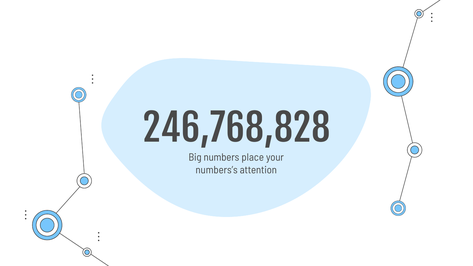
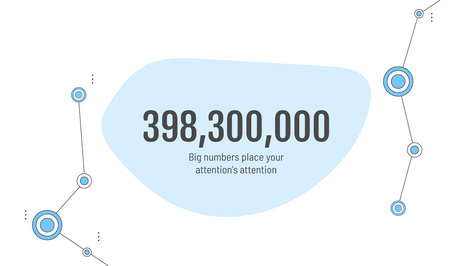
246,768,828: 246,768,828 -> 398,300,000 (237, 129)
numbers’s: numbers’s -> attention’s (217, 170)
